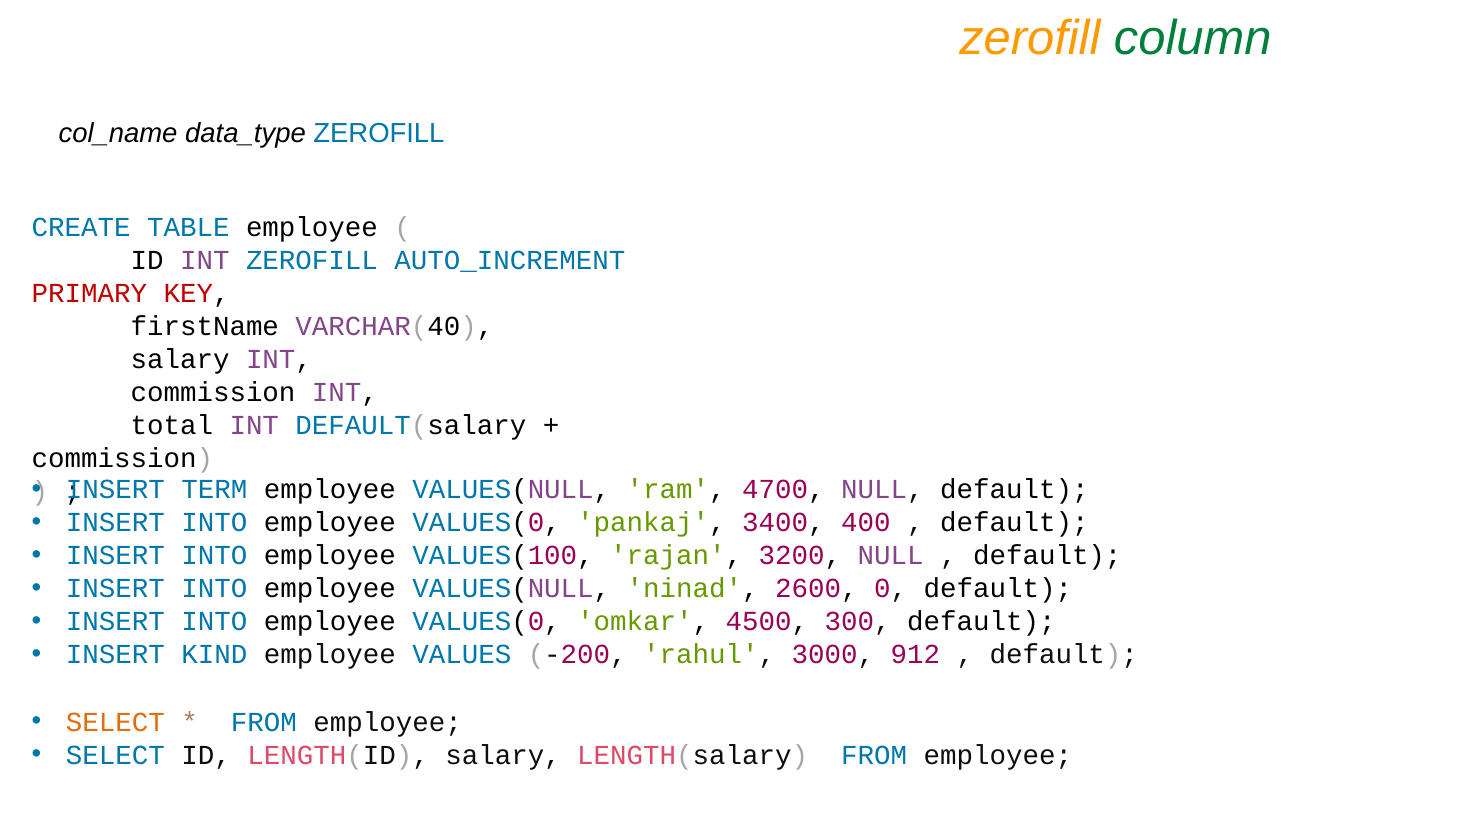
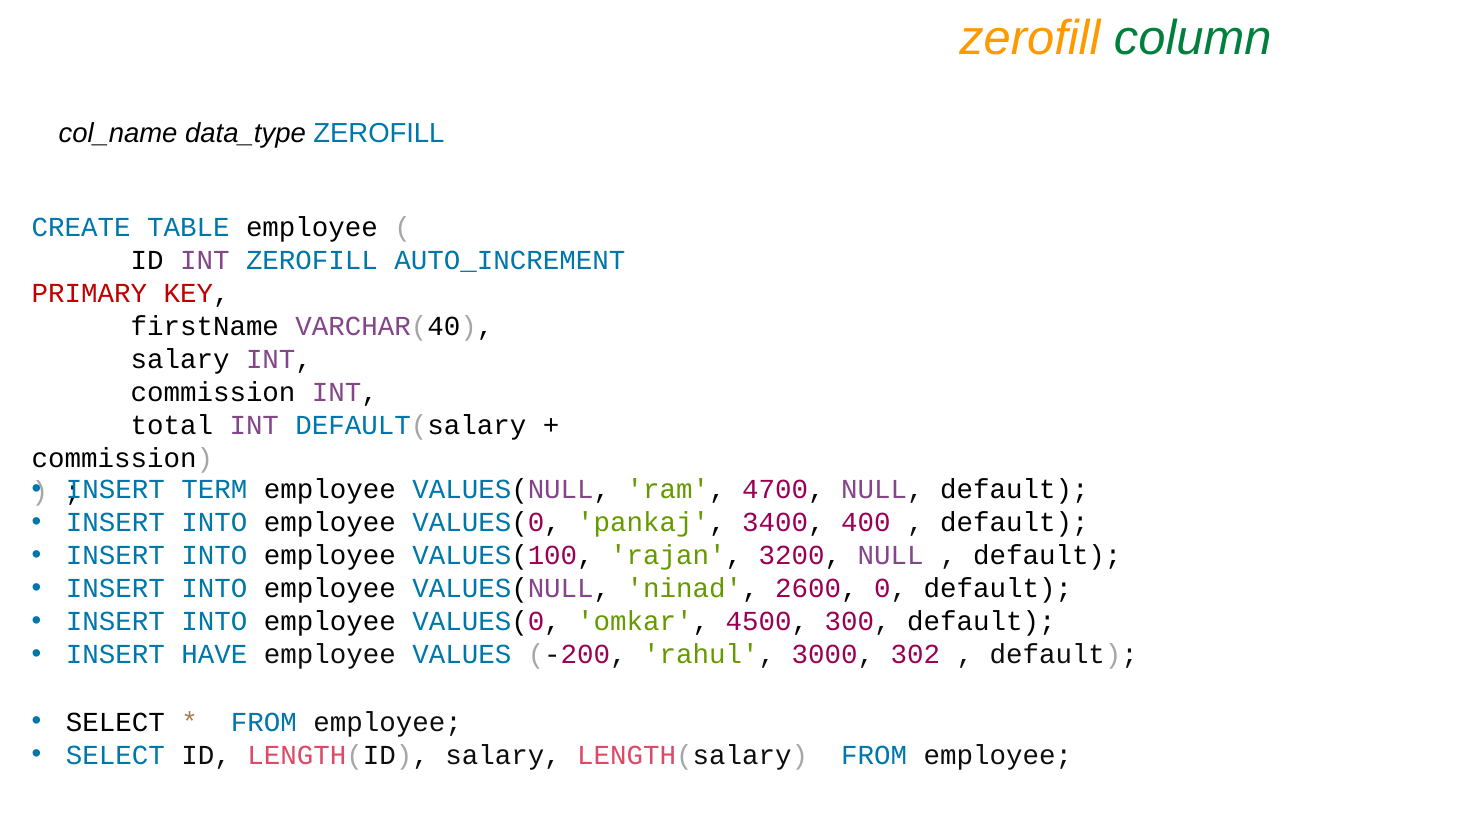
KIND: KIND -> HAVE (214, 654)
912: 912 -> 302 (915, 654)
SELECT colour: orange -> black (115, 722)
